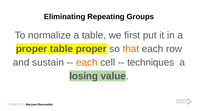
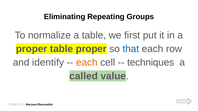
that colour: orange -> blue (131, 49)
sustain: sustain -> identify (48, 63)
losing: losing -> called (84, 76)
